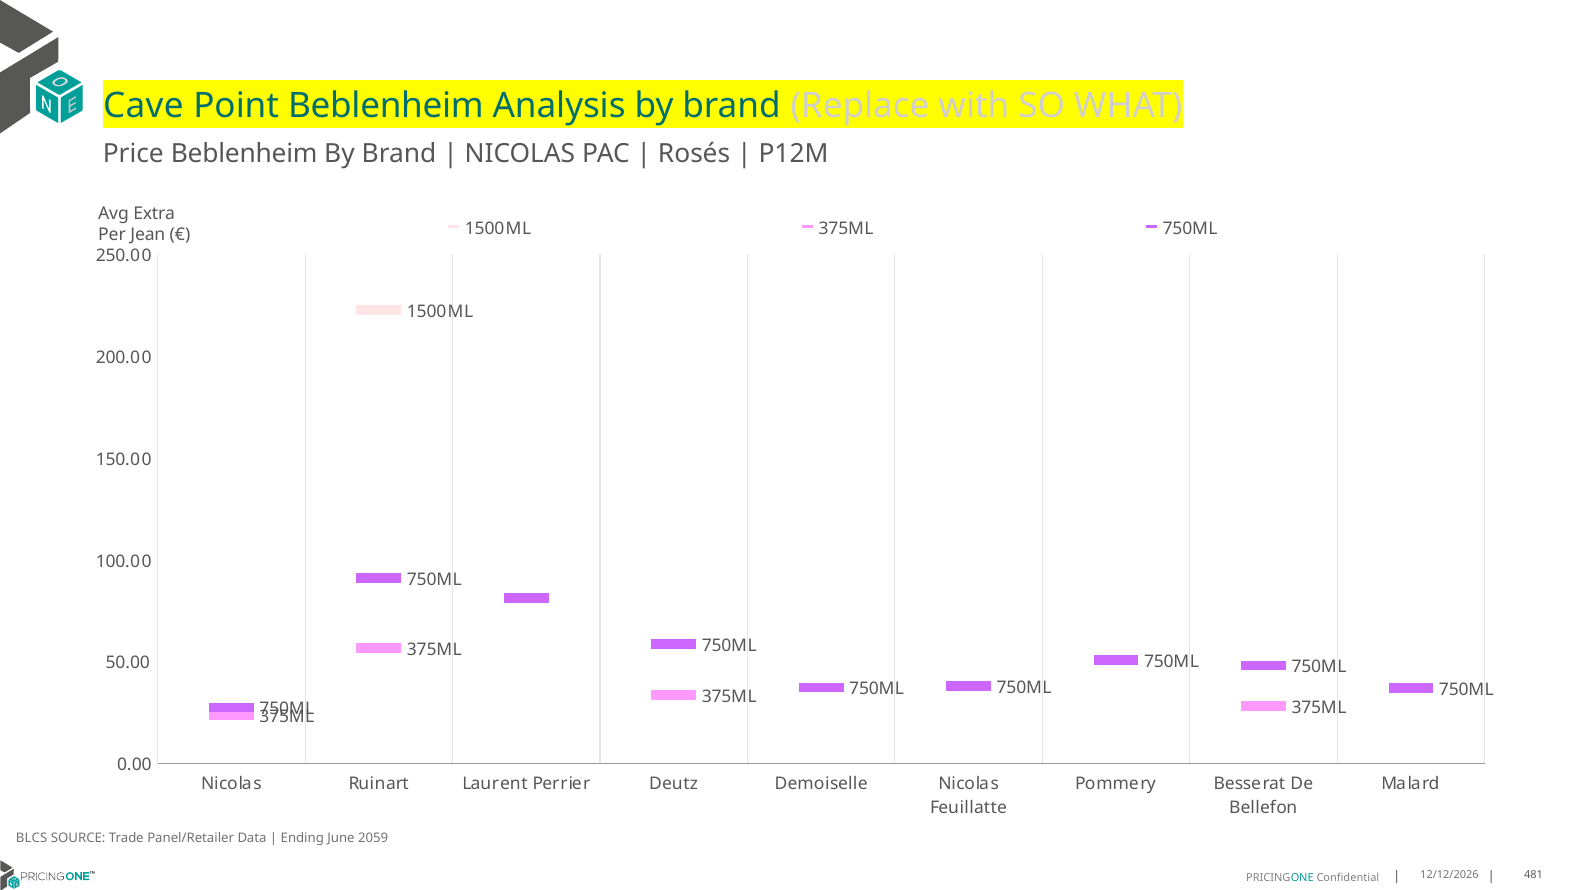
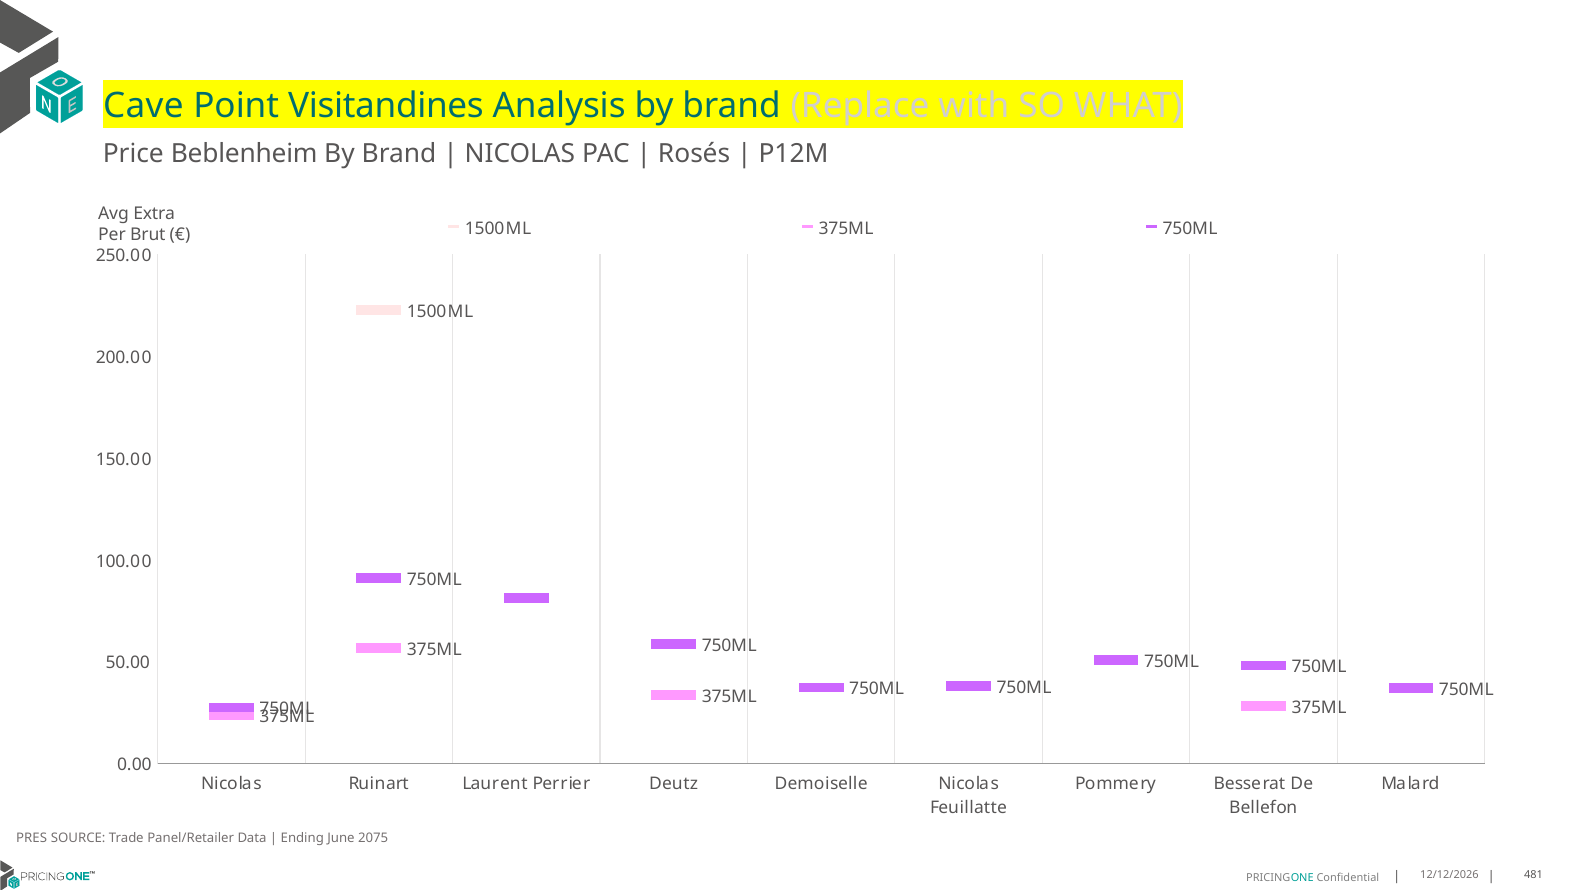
Point Beblenheim: Beblenheim -> Visitandines (386, 106)
Jean: Jean -> Brut (148, 235)
BLCS: BLCS -> PRES (32, 838)
2059: 2059 -> 2075 (373, 838)
